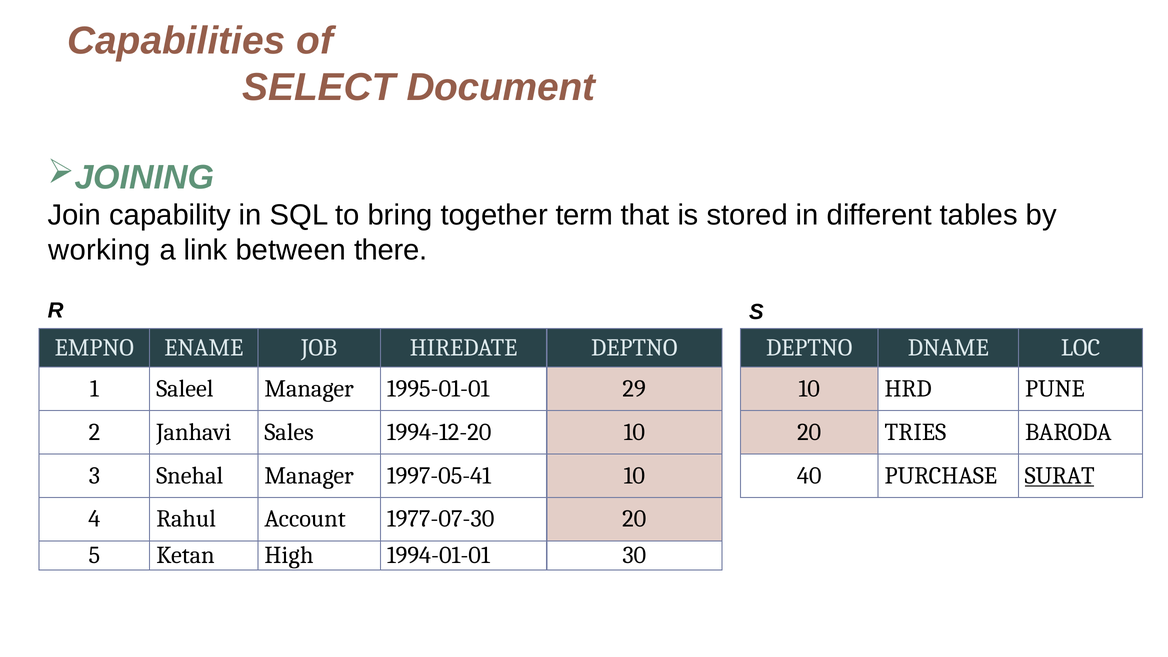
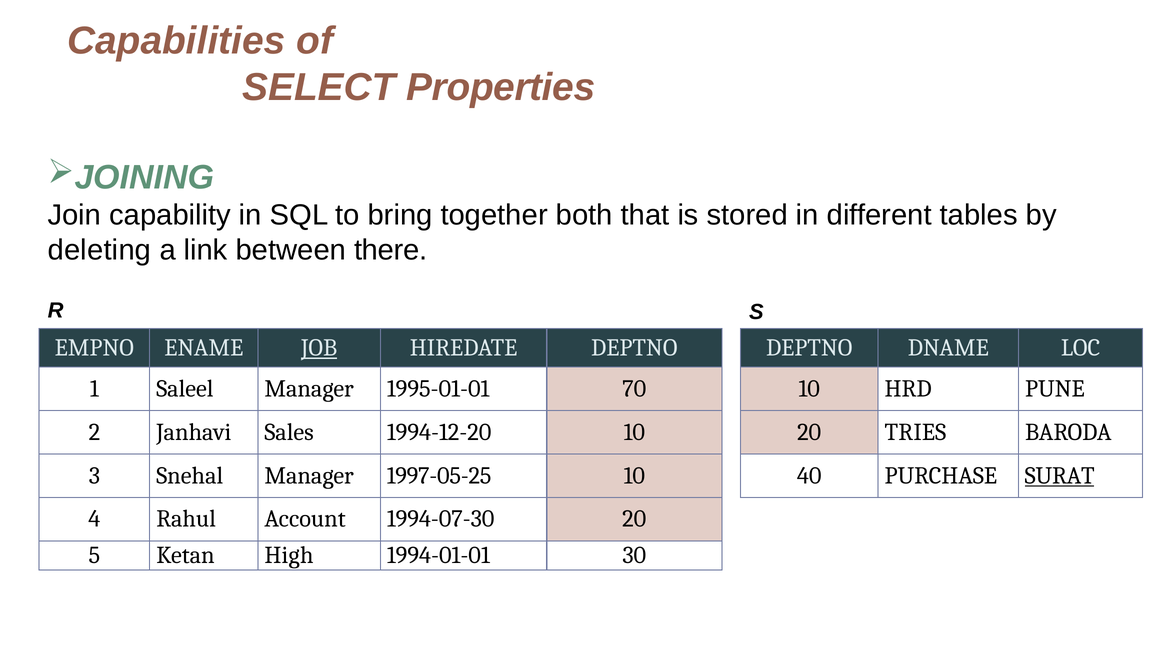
Document: Document -> Properties (501, 88)
term: term -> both (584, 215)
working: working -> deleting (99, 250)
JOB underline: none -> present (319, 348)
29: 29 -> 70 (634, 389)
1997-05-41: 1997-05-41 -> 1997-05-25 (439, 476)
1977-07-30: 1977-07-30 -> 1994-07-30 (441, 519)
